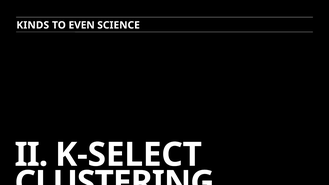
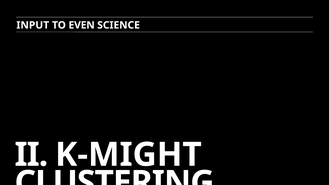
KINDS: KINDS -> INPUT (33, 25)
K-SELECT: K-SELECT -> K-MIGHT (128, 155)
